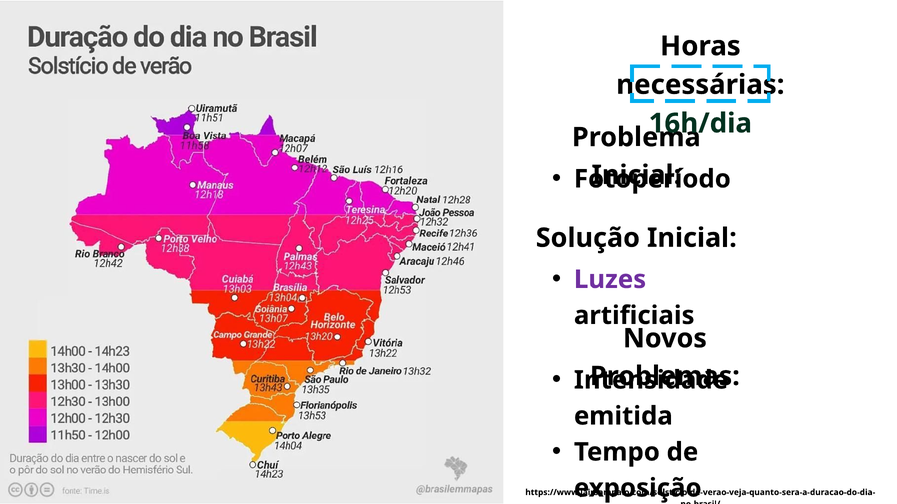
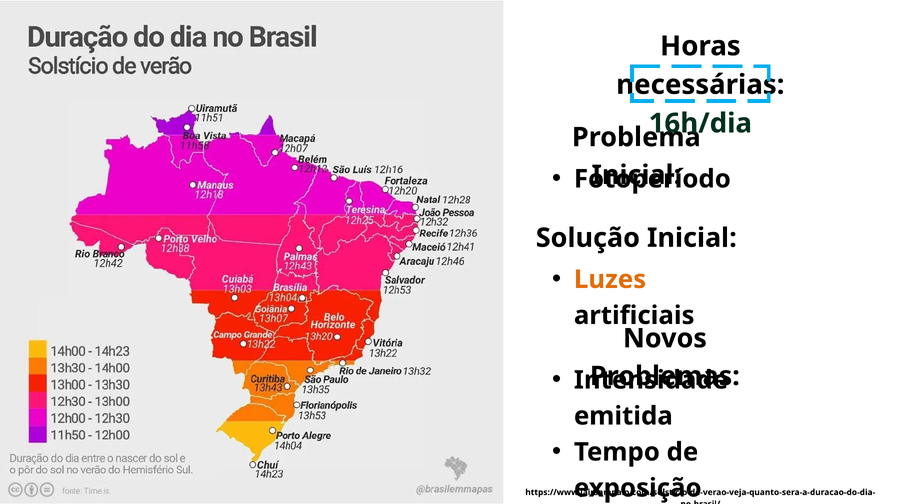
Luzes colour: purple -> orange (610, 280)
